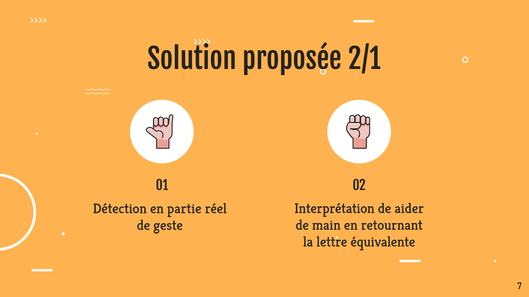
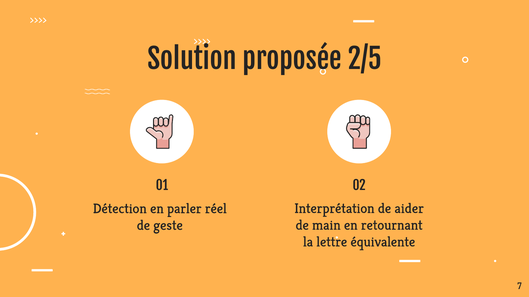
2/1: 2/1 -> 2/5 (365, 60)
partie: partie -> parler (184, 209)
